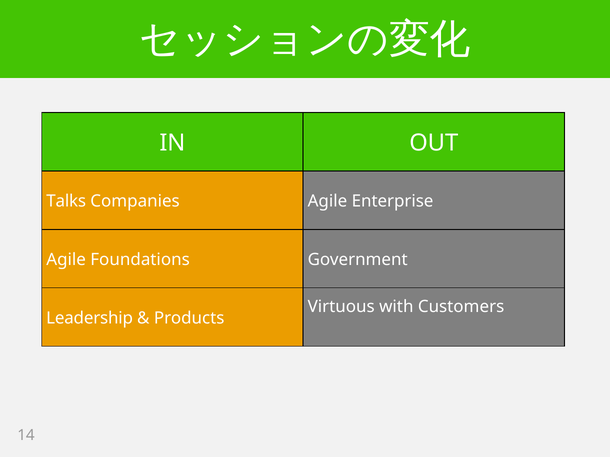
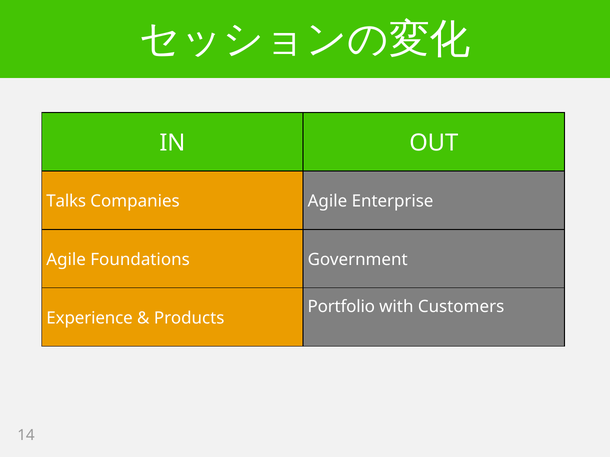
Virtuous: Virtuous -> Portfolio (341, 307)
Leadership: Leadership -> Experience (90, 318)
